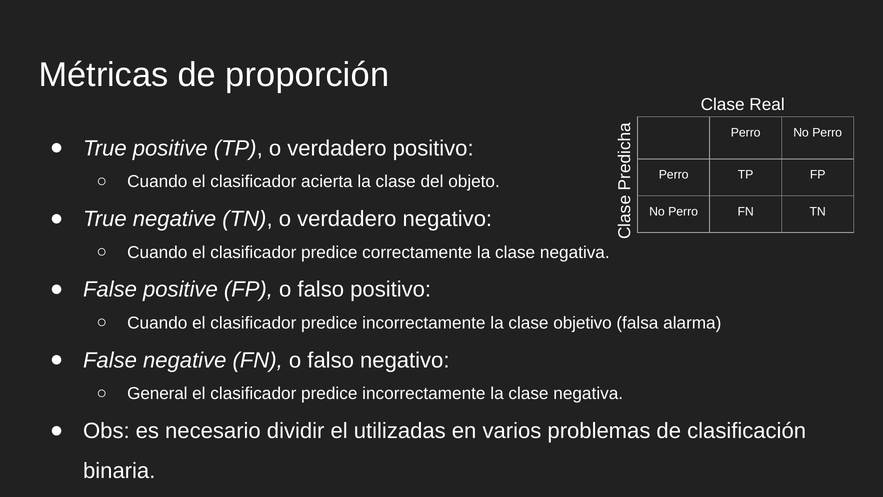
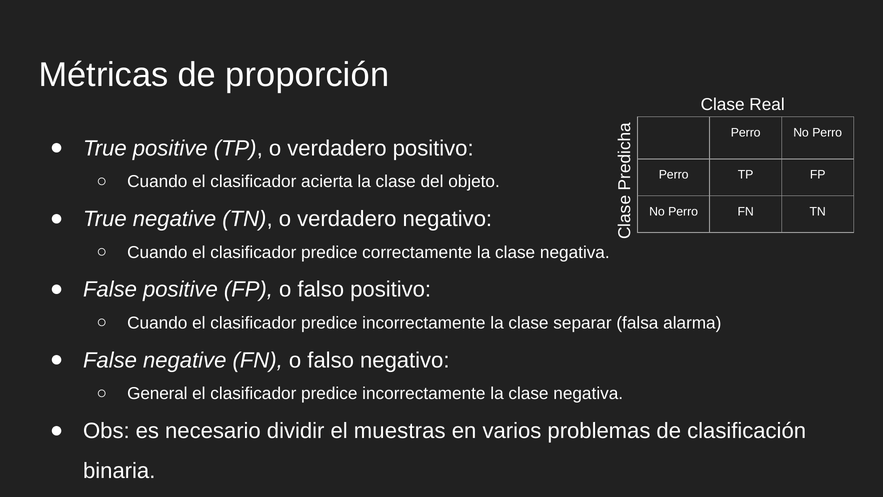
objetivo: objetivo -> separar (582, 323)
utilizadas: utilizadas -> muestras (400, 431)
